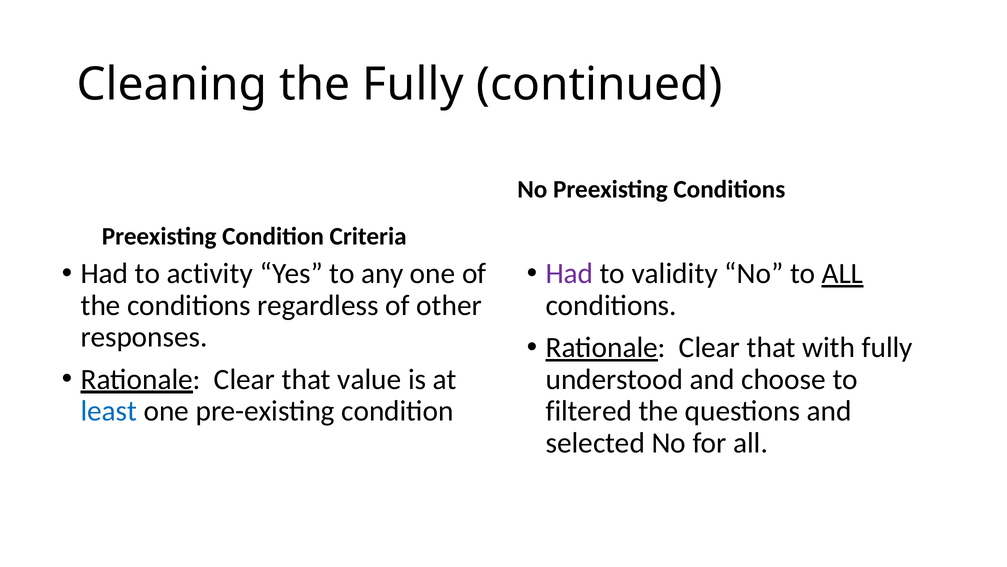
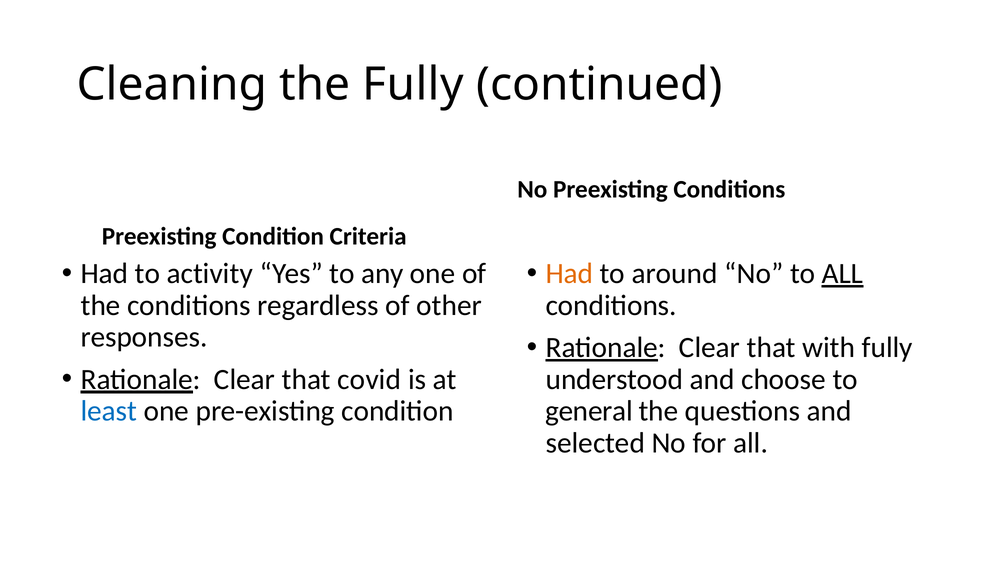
Had colour: purple -> orange (570, 273)
validity: validity -> around (675, 273)
value: value -> covid (369, 379)
filtered: filtered -> general (589, 411)
